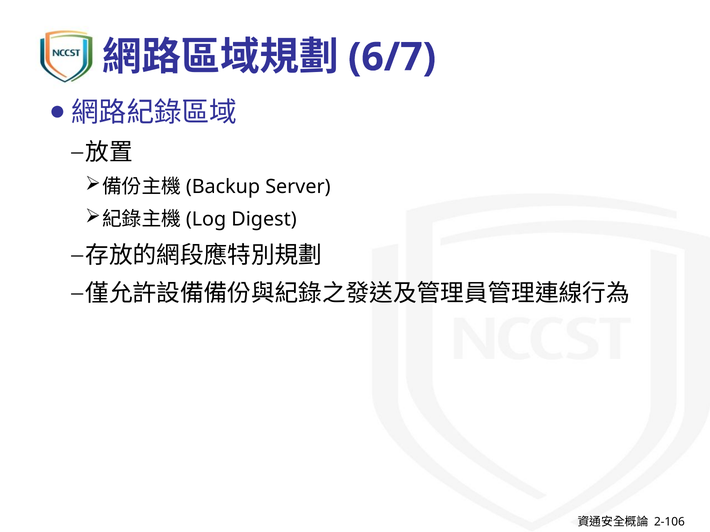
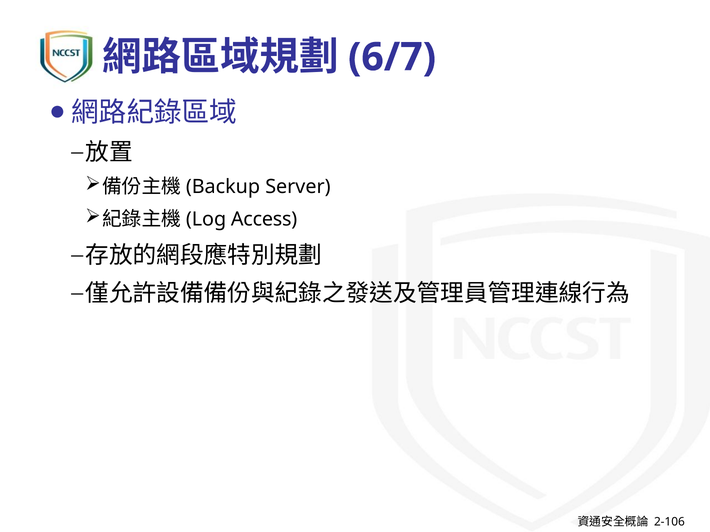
Digest: Digest -> Access (264, 220)
